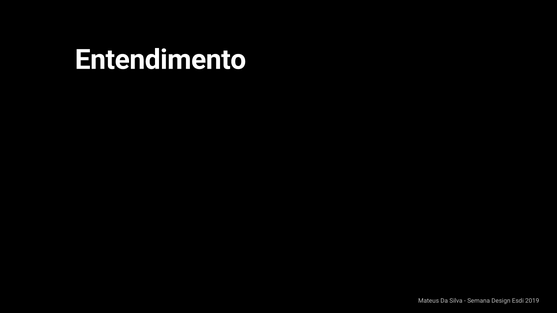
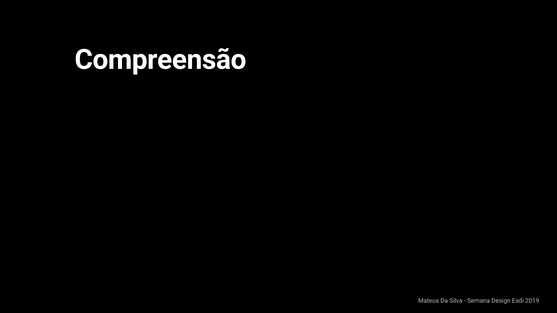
Entendimento: Entendimento -> Compreensão (160, 60)
